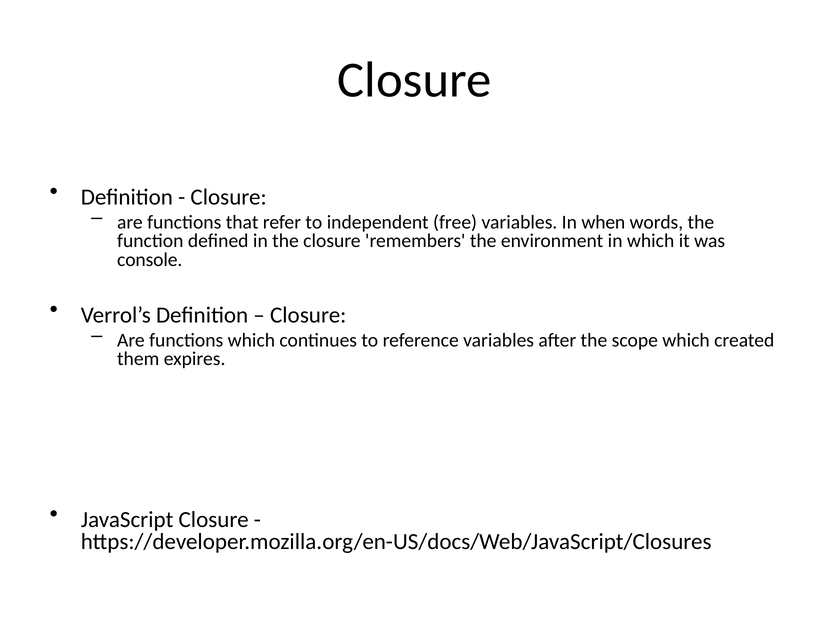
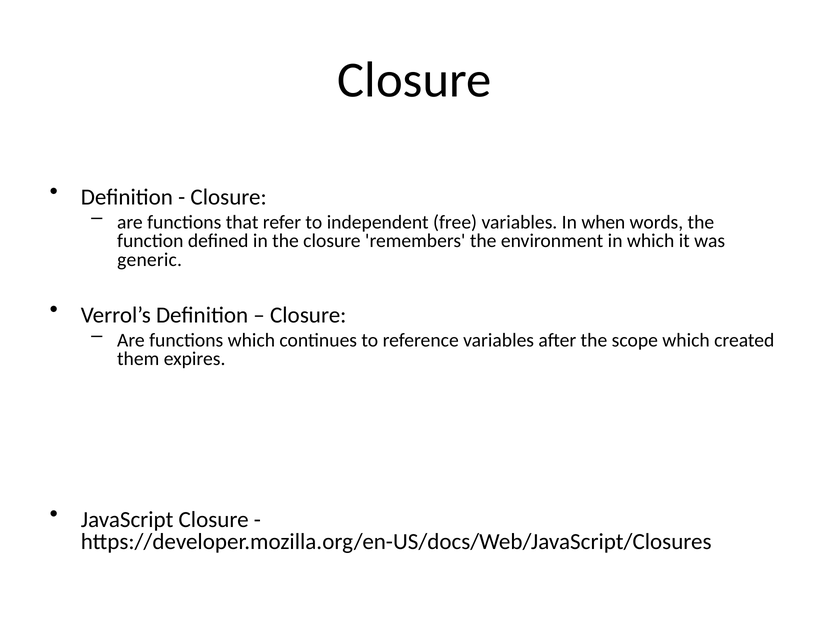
console: console -> generic (150, 260)
